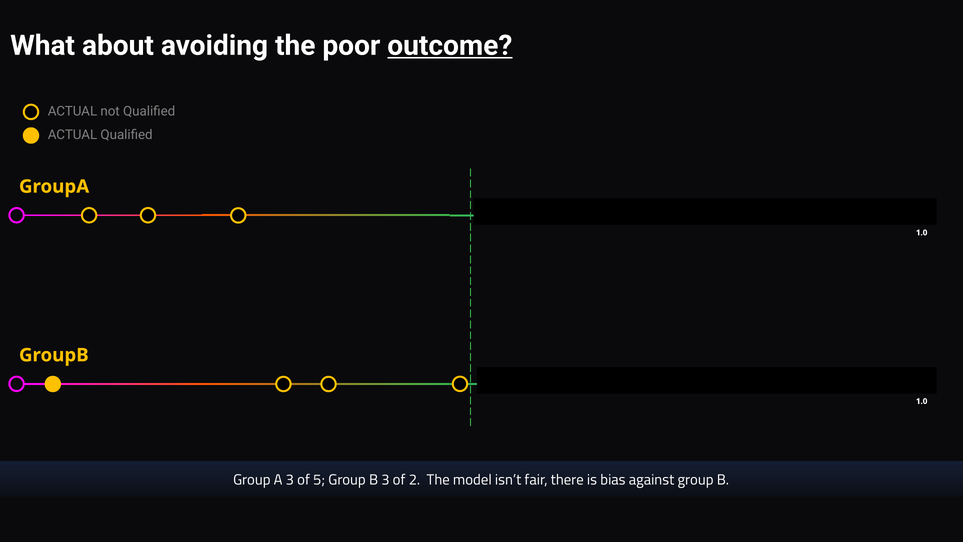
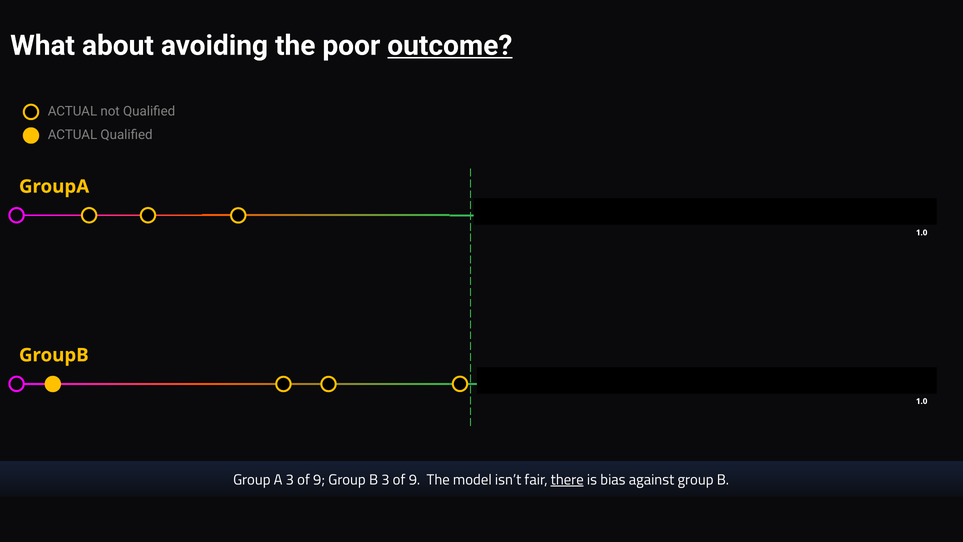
A 3 of 5: 5 -> 9 (319, 480)
B 3 of 2: 2 -> 9 (414, 480)
there underline: none -> present (567, 480)
